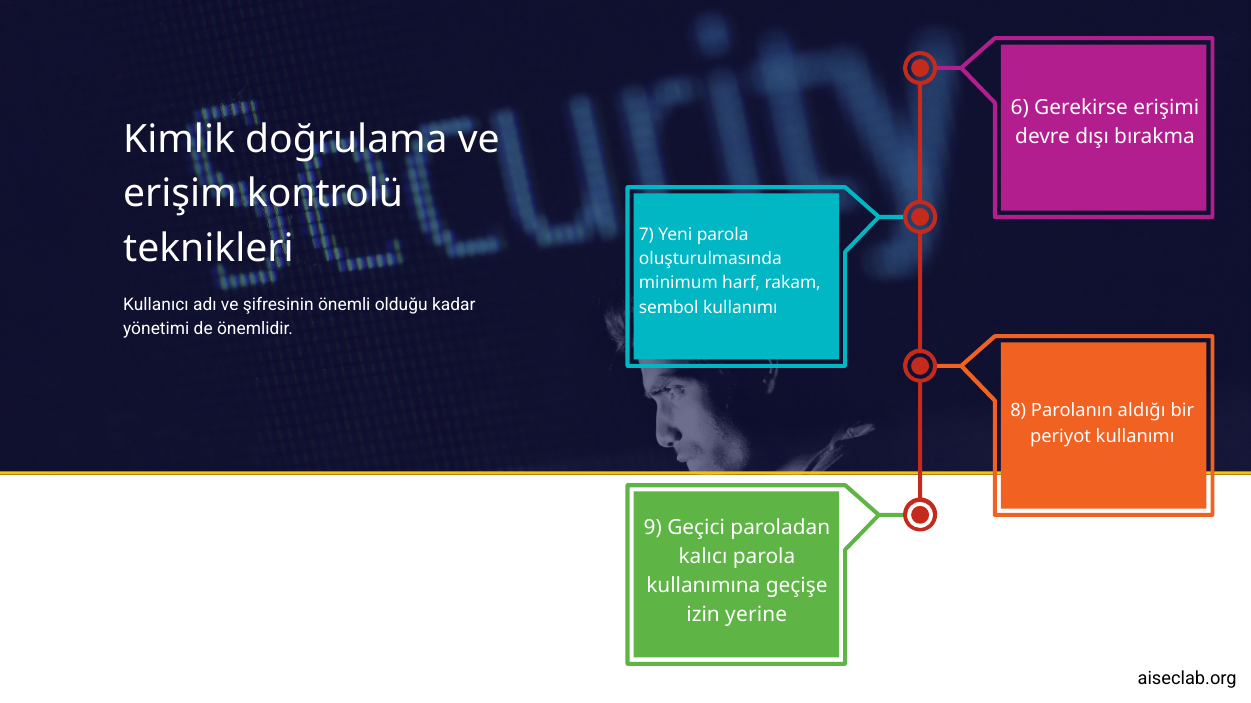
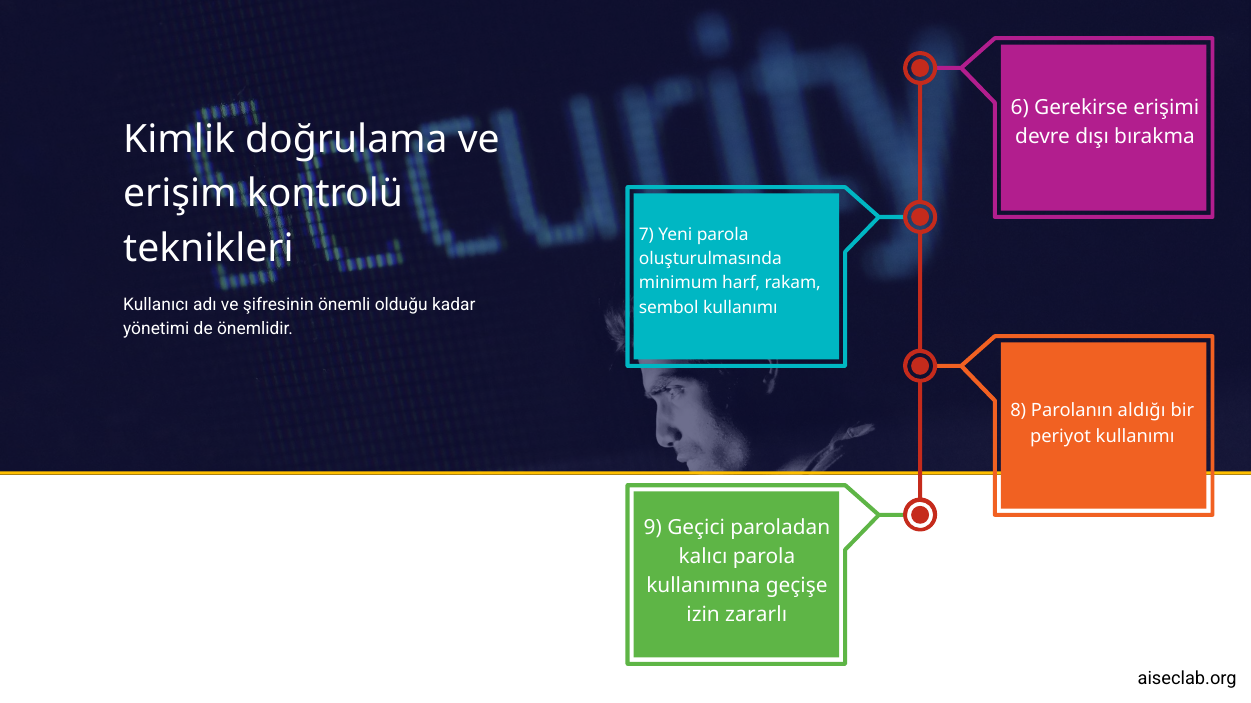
yerine: yerine -> zararlı (756, 616)
